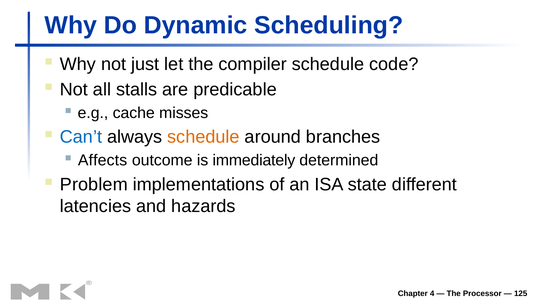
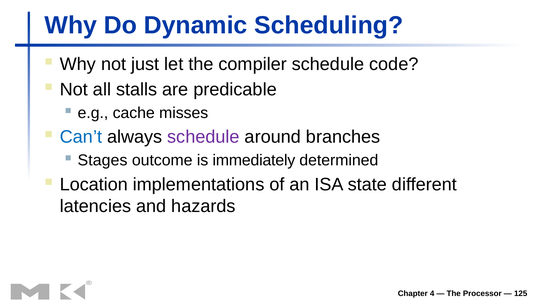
schedule colour: orange -> purple (203, 137)
Affects: Affects -> Stages (103, 160)
Problem: Problem -> Location (94, 184)
